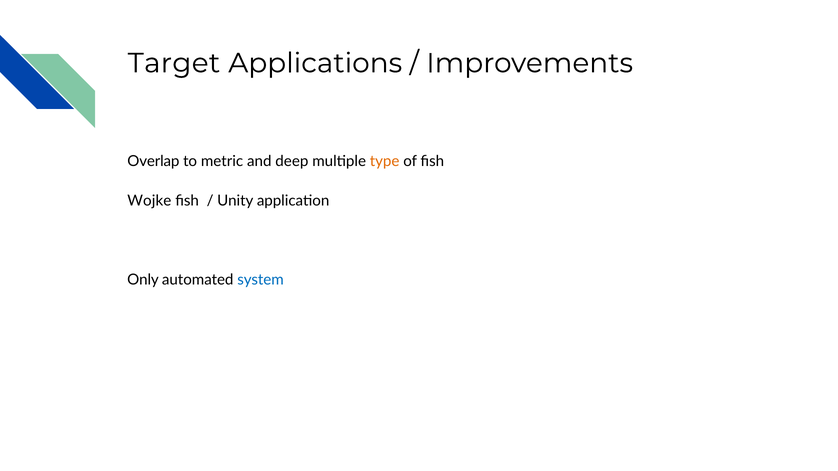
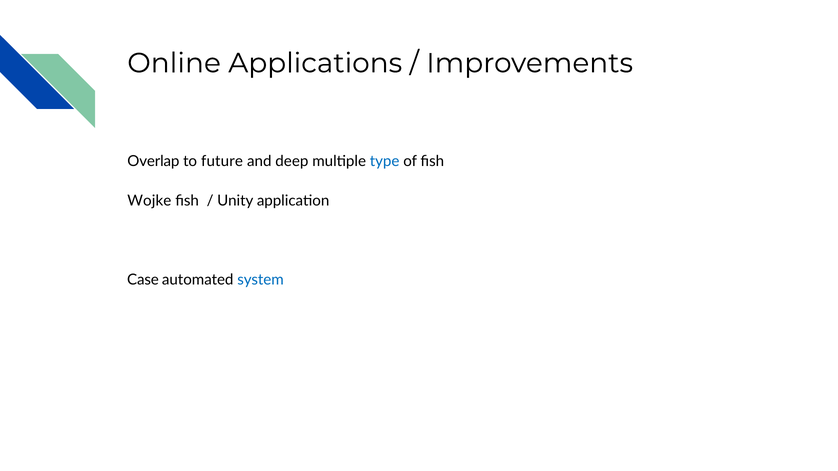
Target: Target -> Online (174, 63)
metric: metric -> future (222, 161)
type colour: orange -> blue (385, 161)
Only: Only -> Case (143, 280)
